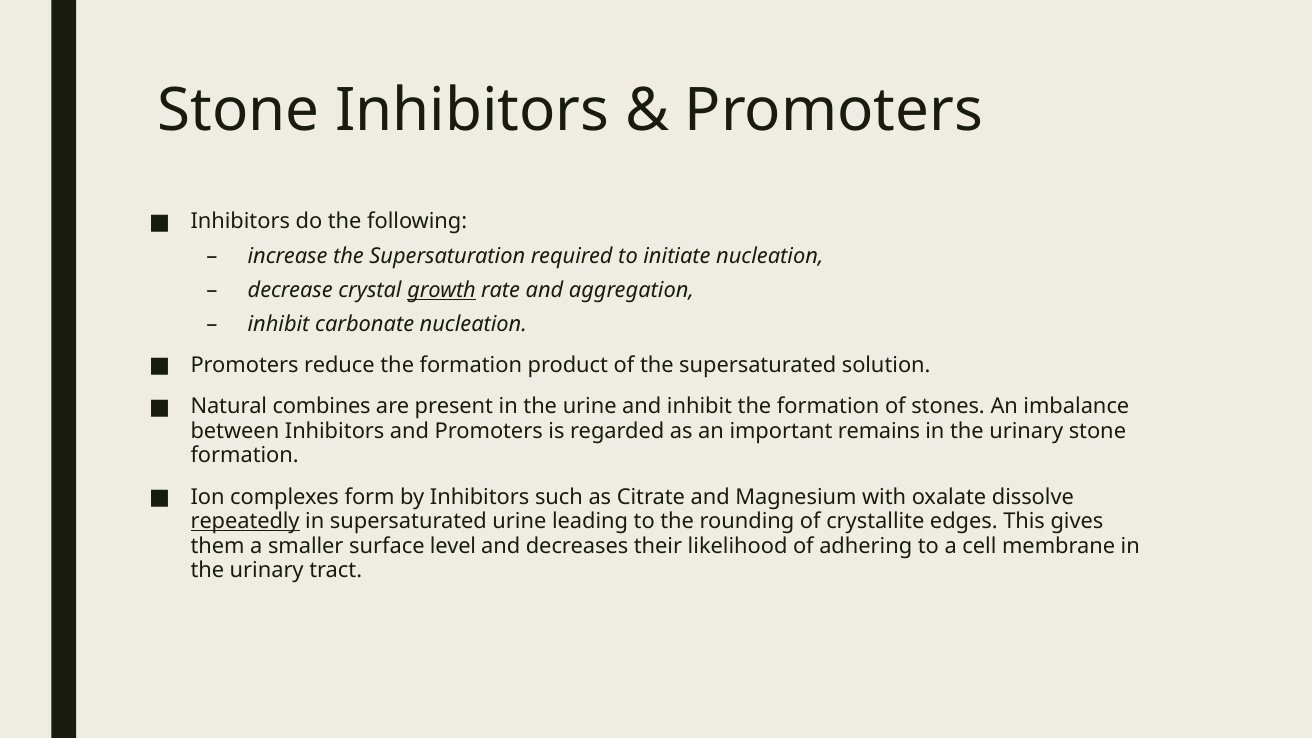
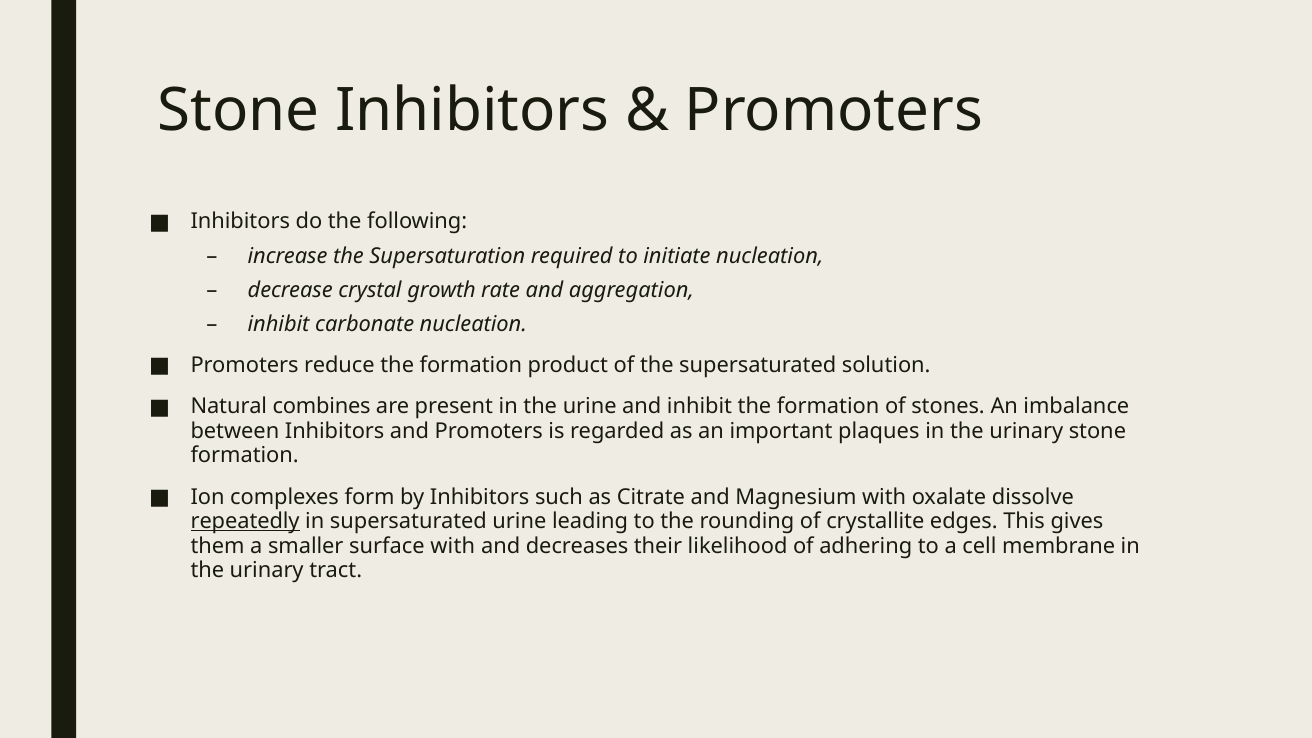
growth underline: present -> none (442, 290)
remains: remains -> plaques (879, 431)
surface level: level -> with (453, 546)
